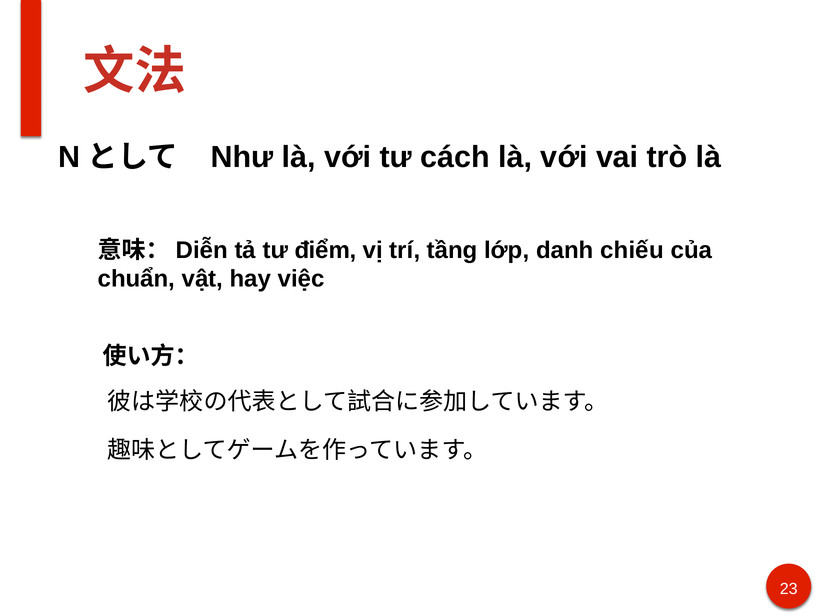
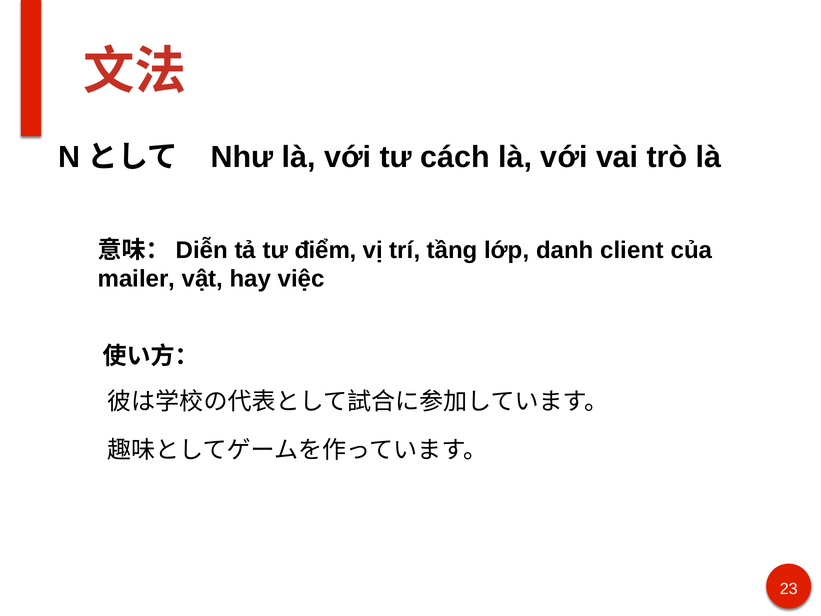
chiếu: chiếu -> client (632, 250)
chuẩn: chuẩn -> mailer (136, 279)
